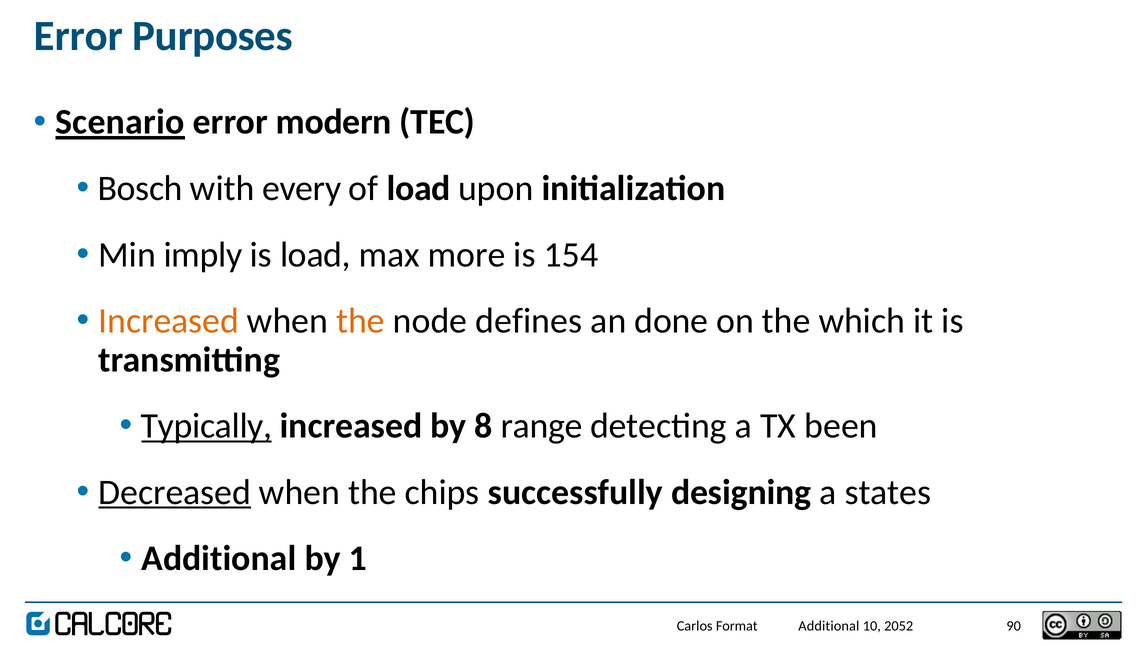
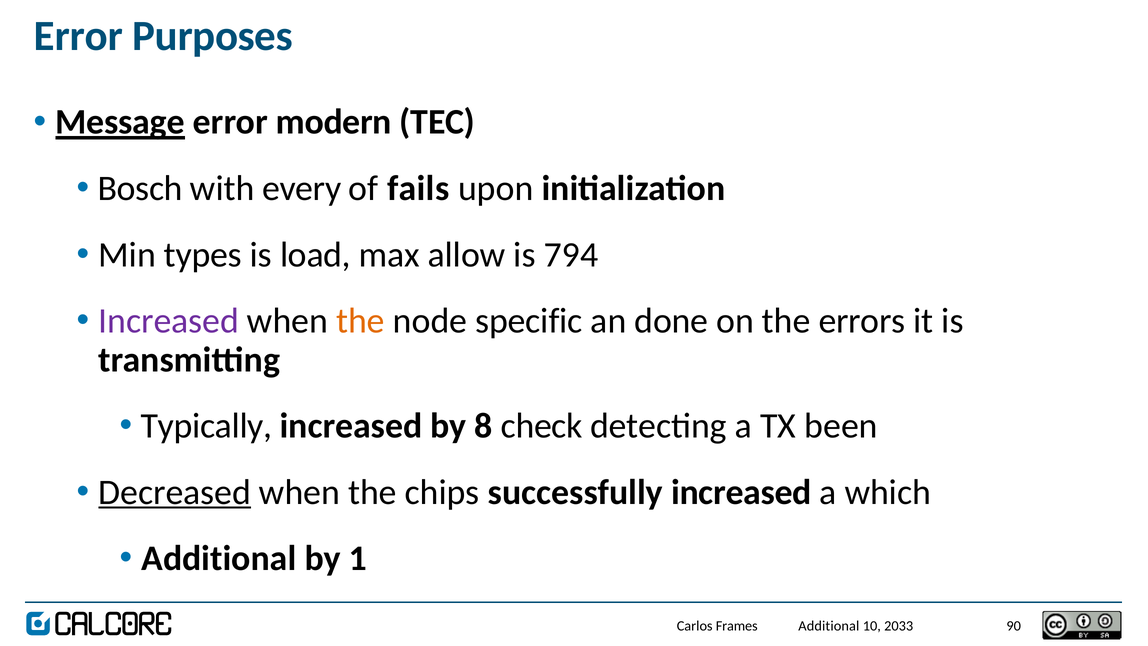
Scenario: Scenario -> Message (120, 122)
of load: load -> fails (418, 188)
imply: imply -> types (203, 255)
more: more -> allow (467, 255)
154: 154 -> 794 (571, 255)
Increased colour: orange -> purple (169, 321)
defines: defines -> specific (529, 321)
which: which -> errors (862, 321)
Typically underline: present -> none (207, 426)
range: range -> check (542, 426)
successfully designing: designing -> increased (741, 492)
states: states -> which (888, 492)
Format: Format -> Frames (737, 626)
2052: 2052 -> 2033 (899, 626)
